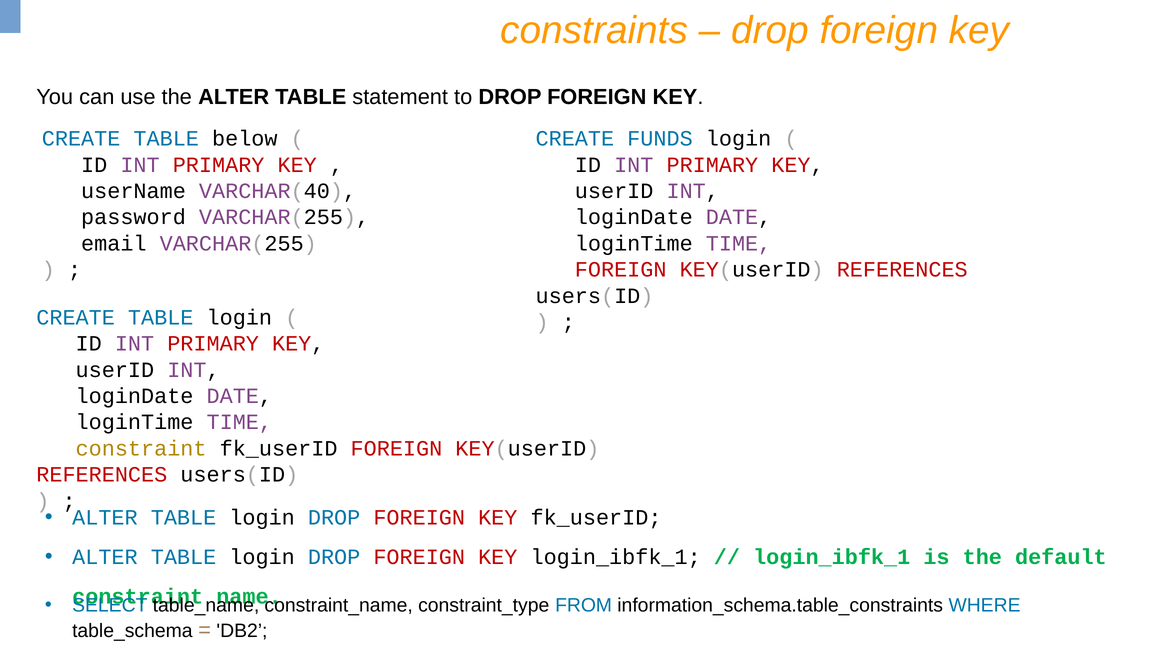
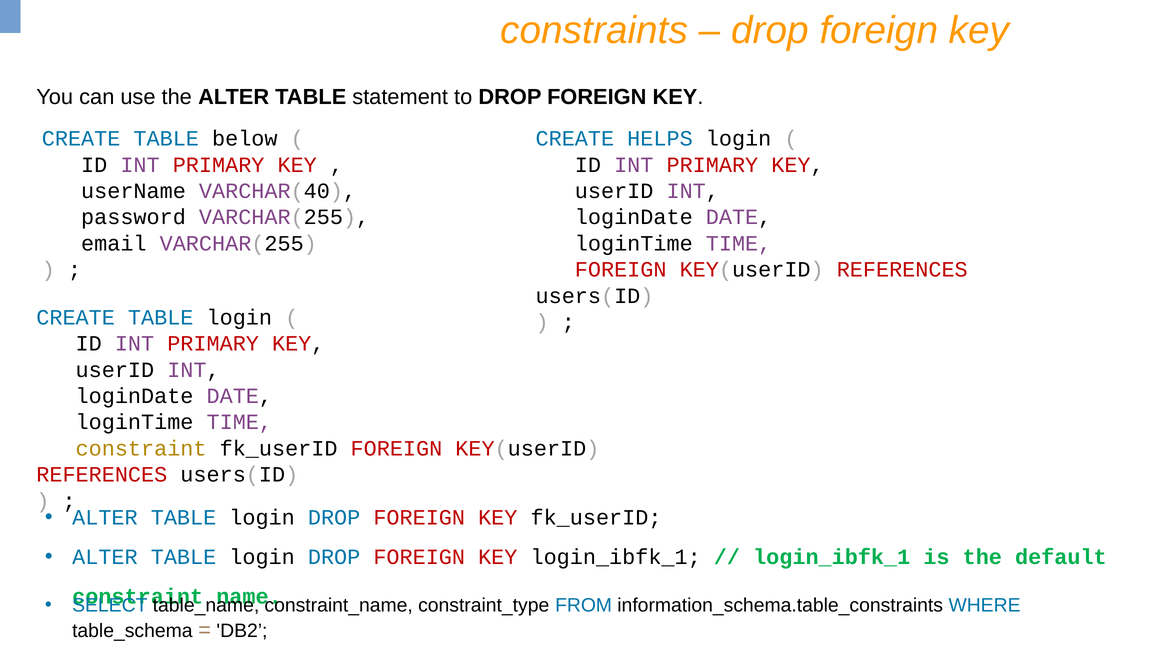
FUNDS: FUNDS -> HELPS (660, 139)
